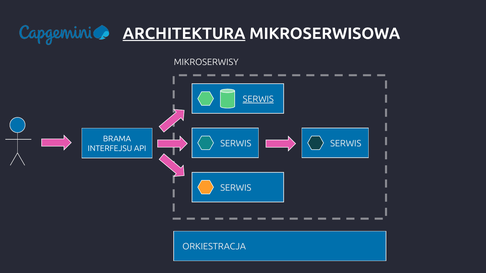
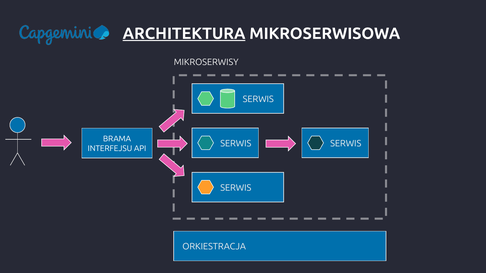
SERWIS underline: present -> none (258, 99)
